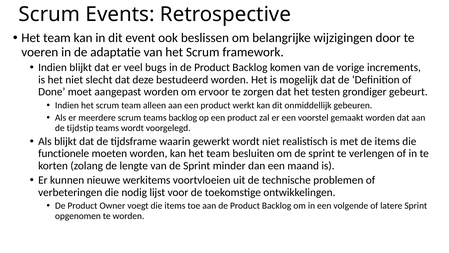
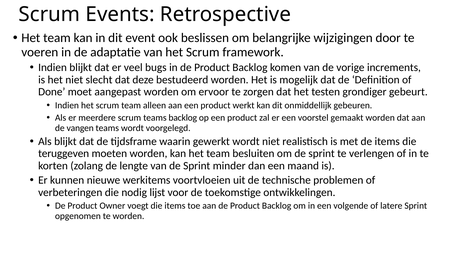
tijdstip: tijdstip -> vangen (80, 128)
functionele: functionele -> teruggeven (64, 153)
